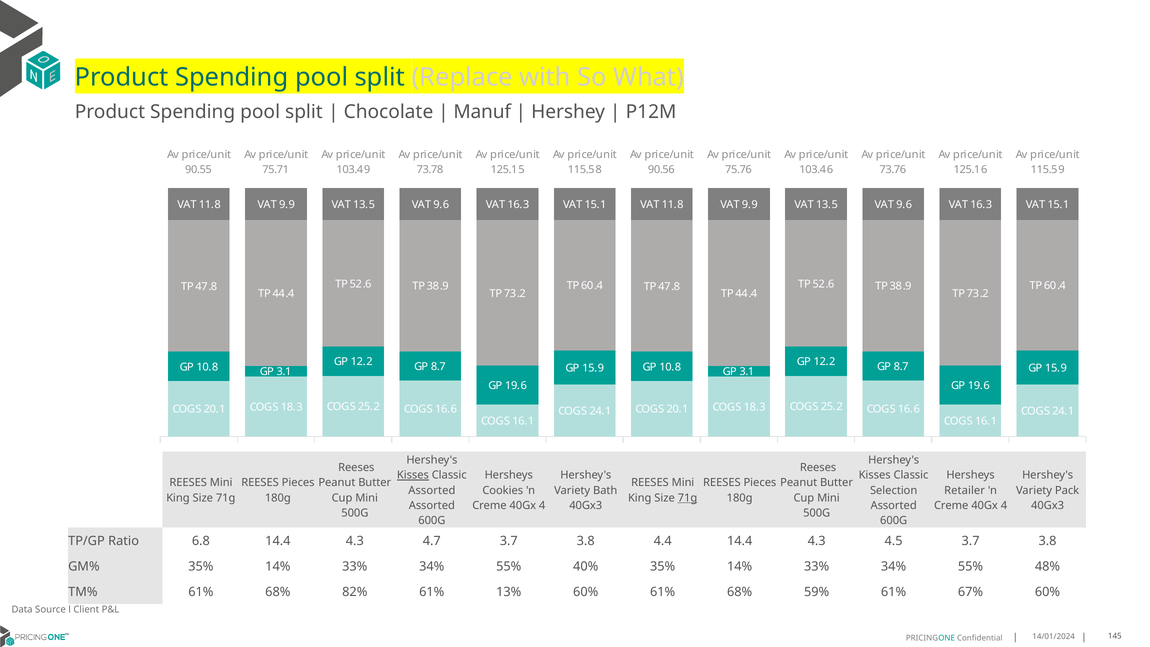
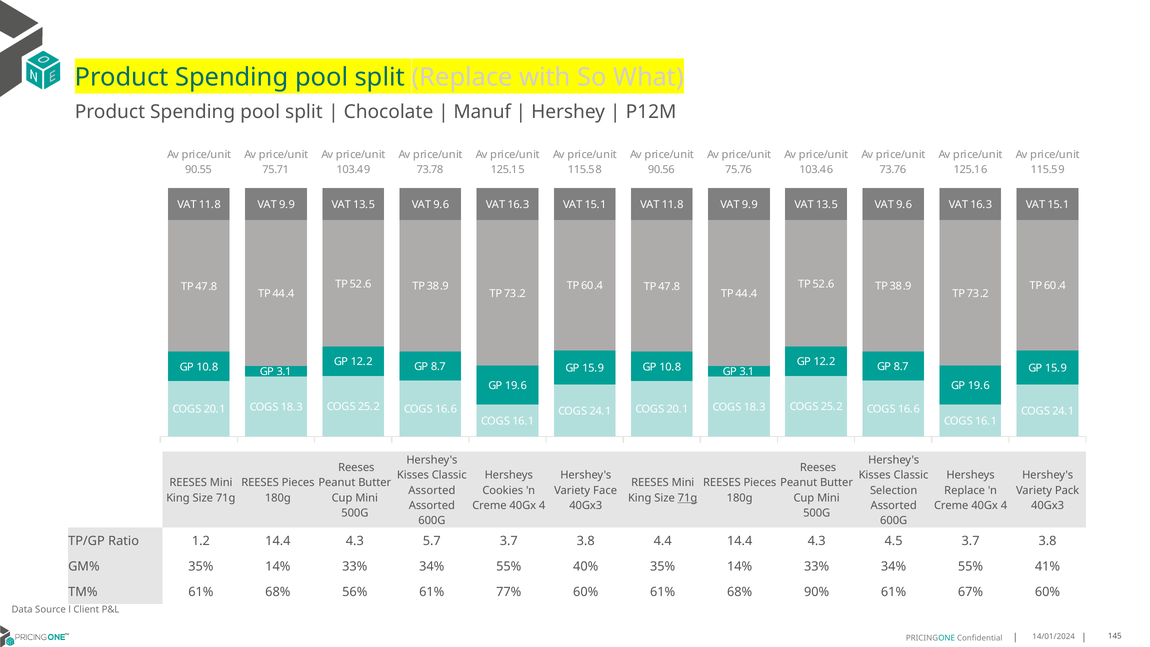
Kisses underline: present -> none (413, 475)
Bath: Bath -> Face (605, 490)
Retailer: Retailer -> Replace (965, 490)
6.8: 6.8 -> 1.2 (201, 541)
4.7: 4.7 -> 5.7 (432, 541)
48%: 48% -> 41% (1048, 567)
82%: 82% -> 56% (355, 592)
13%: 13% -> 77% (509, 592)
59%: 59% -> 90% (817, 592)
